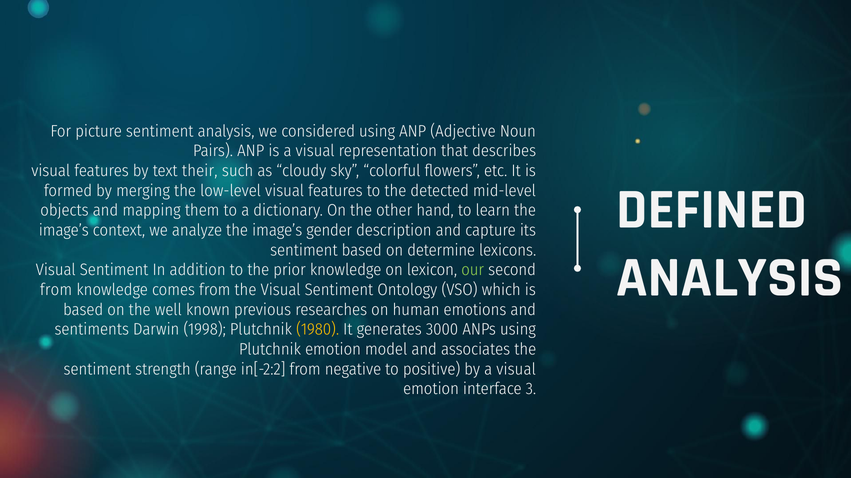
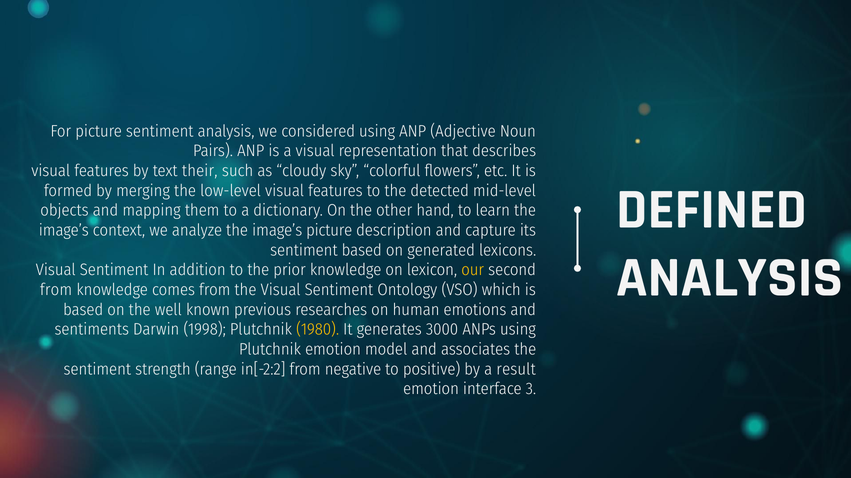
image’s gender: gender -> picture (329, 231)
determine: determine -> generated (441, 250)
our colour: light green -> yellow (473, 270)
by a visual: visual -> result (516, 370)
